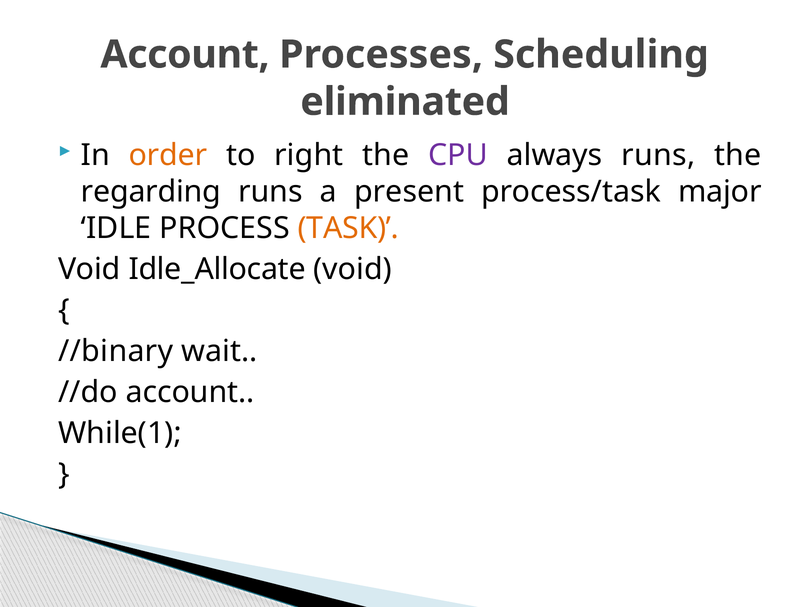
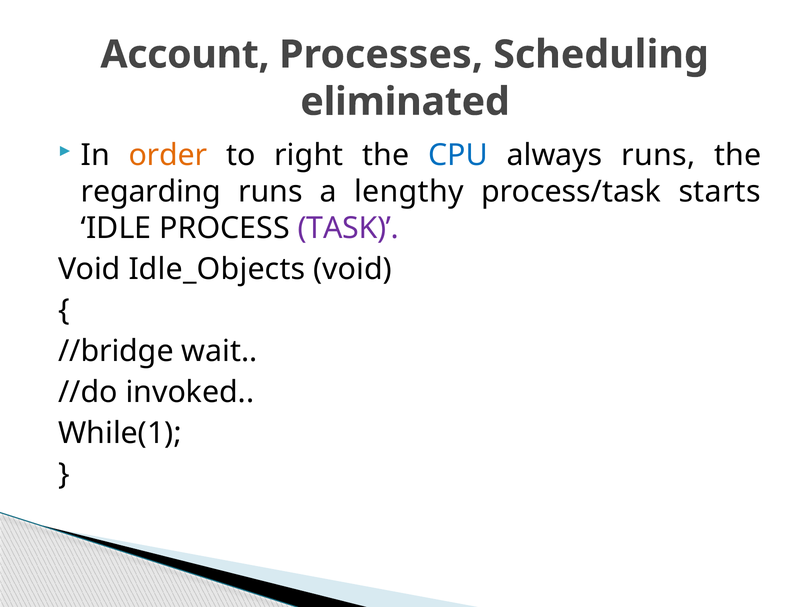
CPU colour: purple -> blue (458, 156)
present: present -> lengthy (409, 192)
major: major -> starts (720, 192)
TASK colour: orange -> purple (348, 229)
Idle_Allocate: Idle_Allocate -> Idle_Objects (217, 270)
//binary: //binary -> //bridge (116, 351)
//do account: account -> invoked (190, 392)
